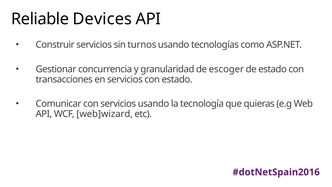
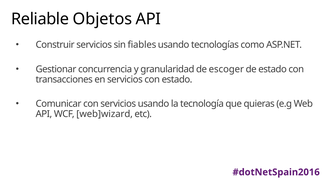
Devices: Devices -> Objetos (102, 19)
turnos: turnos -> fiables (142, 45)
